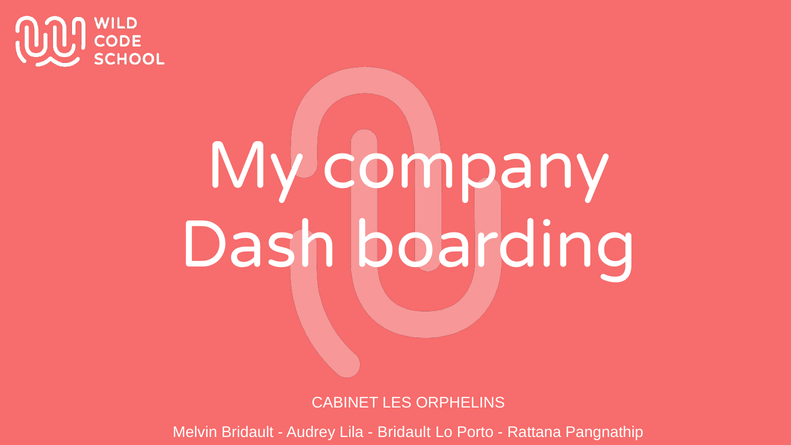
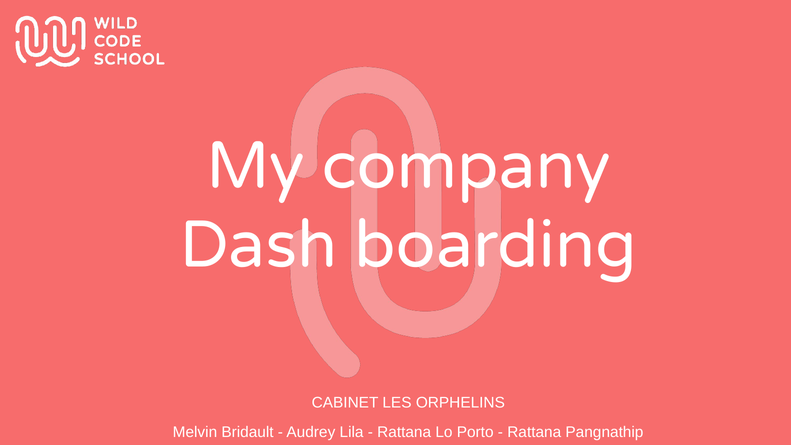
Bridault: Bridault -> Rattana (404, 432)
